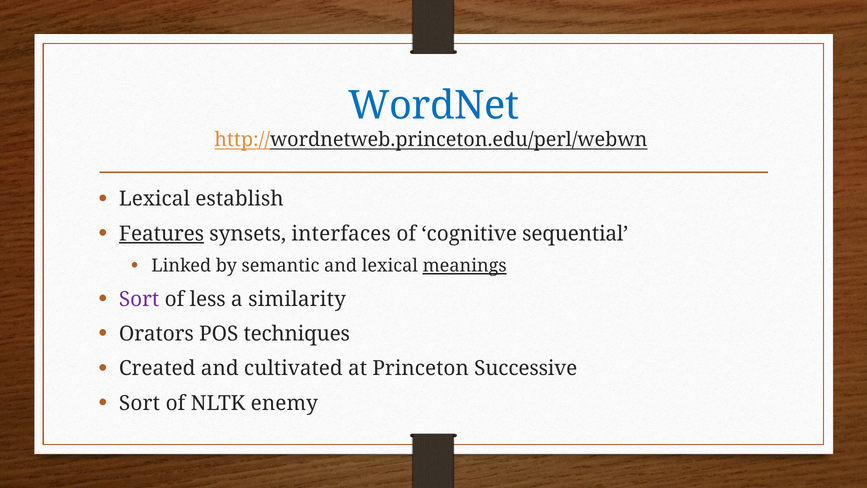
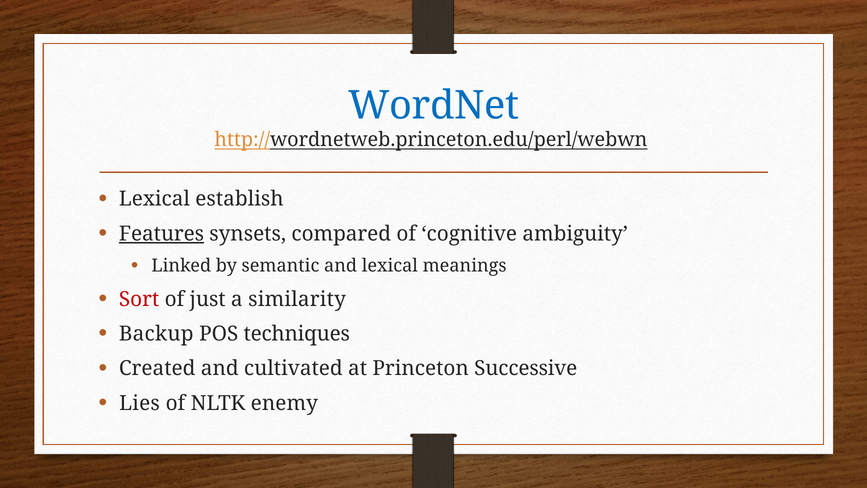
interfaces: interfaces -> compared (341, 234)
sequential: sequential -> ambiguity (575, 234)
meanings underline: present -> none (465, 266)
Sort colour: purple -> red (139, 299)
less: less -> just (208, 299)
Orators: Orators -> Backup (156, 334)
Sort: Sort -> Lies (139, 403)
